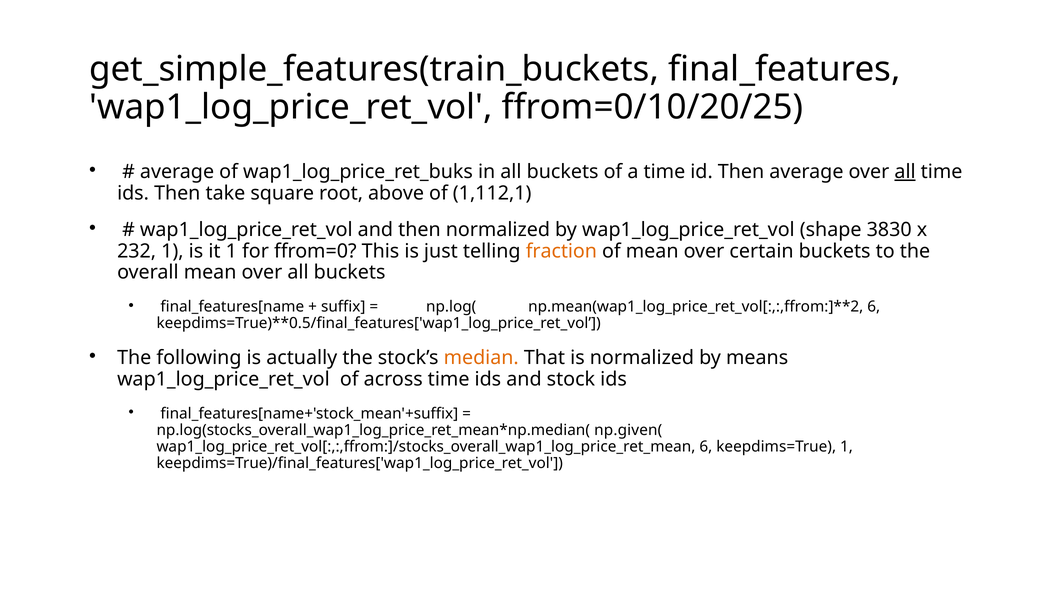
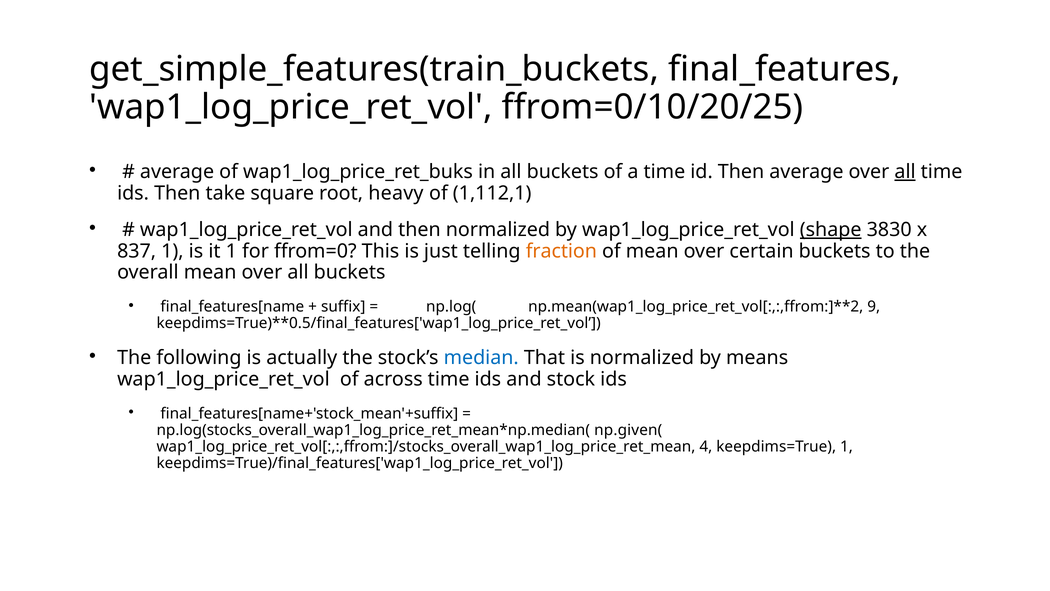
above: above -> heavy (396, 193)
shape underline: none -> present (831, 230)
232: 232 -> 837 (137, 251)
6: 6 -> 9 (874, 307)
median colour: orange -> blue (481, 358)
wap1_log_price_ret_vol[:,:,ffrom:]/stocks_overall_wap1_log_price_ret_mean 6: 6 -> 4 (706, 447)
